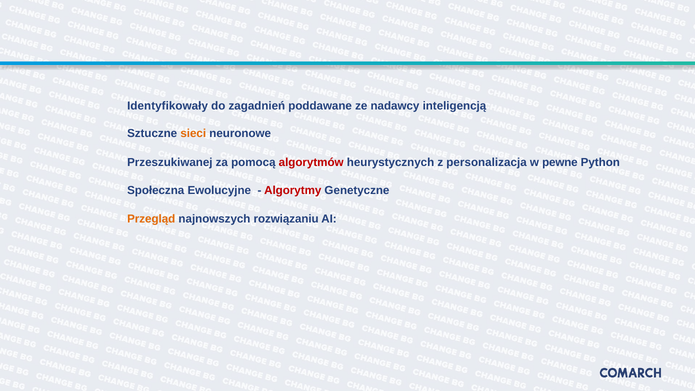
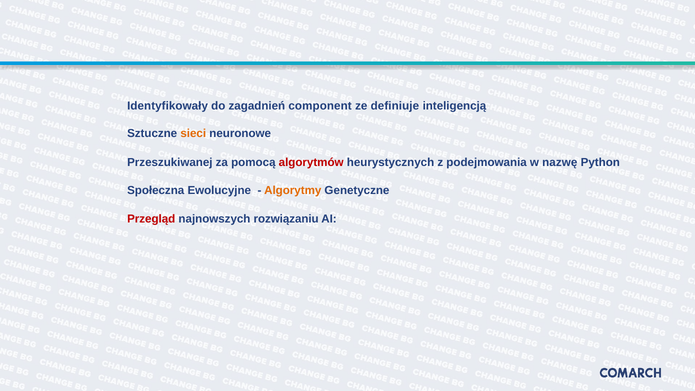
poddawane: poddawane -> component (320, 106)
nadawcy: nadawcy -> definiuje (395, 106)
personalizacja: personalizacja -> podejmowania (487, 162)
pewne: pewne -> nazwę (560, 162)
Algorytmy colour: red -> orange (293, 191)
Przegląd colour: orange -> red (151, 219)
